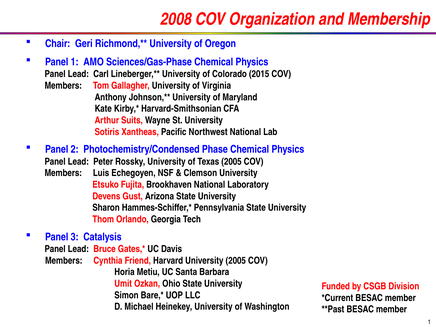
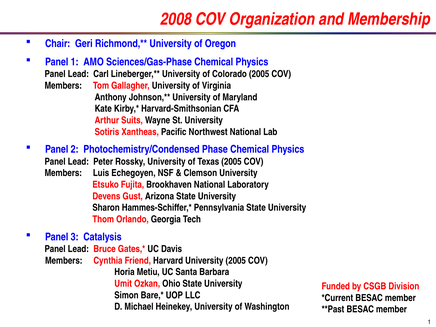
Colorado 2015: 2015 -> 2005 (259, 74)
